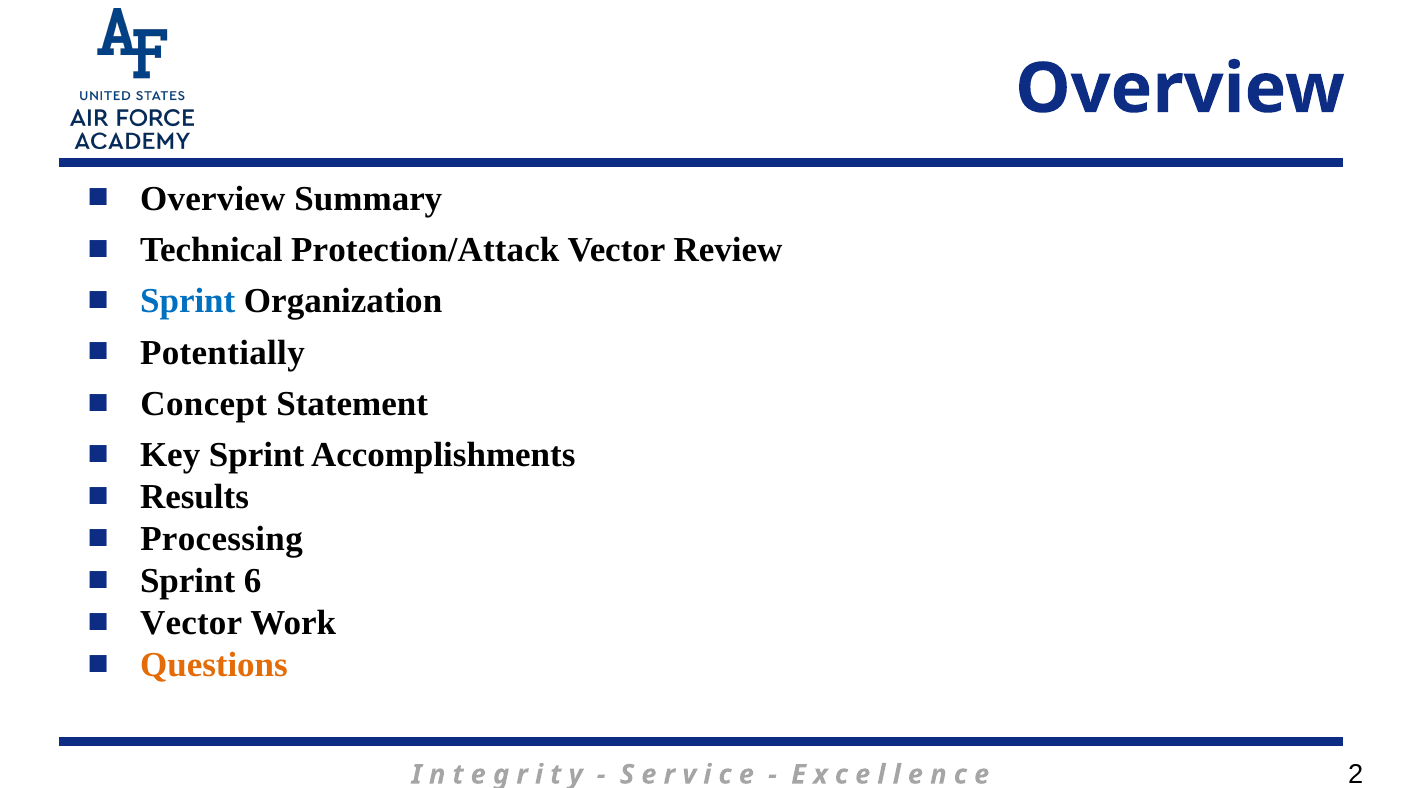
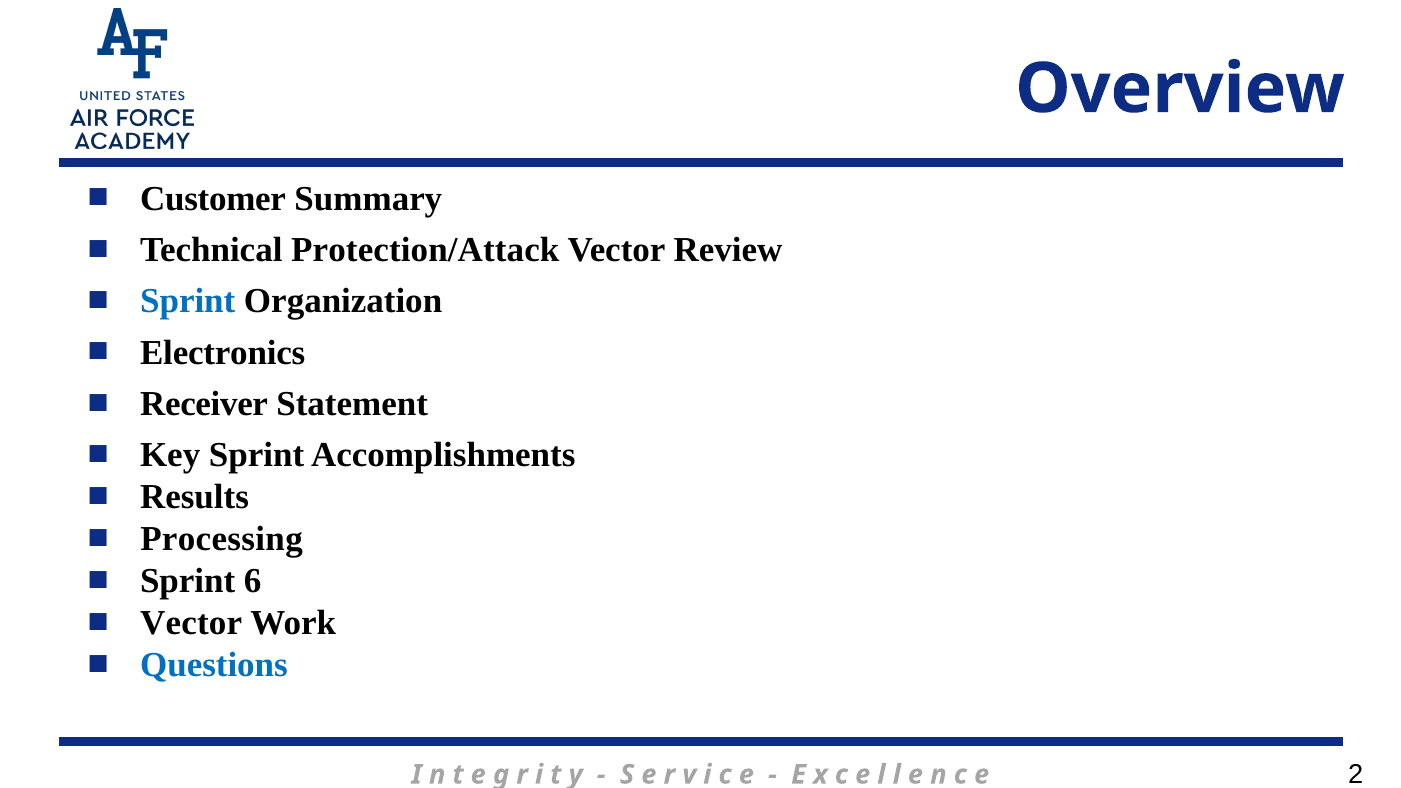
Overview: Overview -> Customer (213, 199)
Potentially: Potentially -> Electronics (223, 353)
Concept: Concept -> Receiver (204, 404)
Questions colour: orange -> blue (214, 666)
